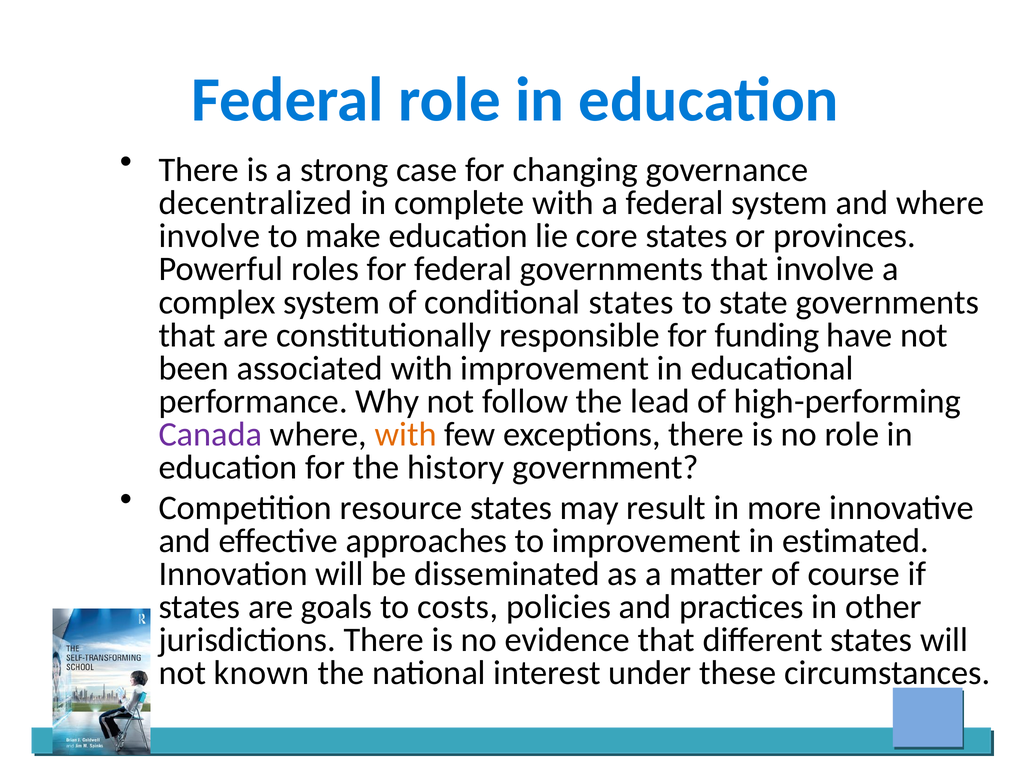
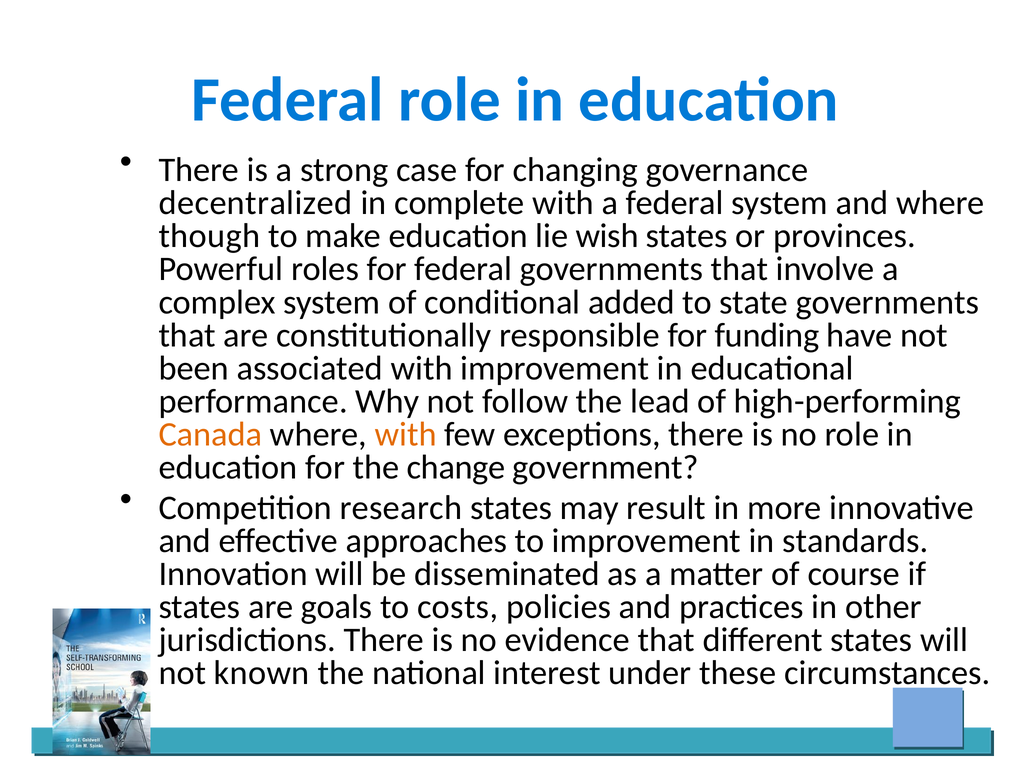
involve: involve -> though (209, 236)
core: core -> wish (607, 236)
conditional states: states -> added (631, 302)
Canada colour: purple -> orange (210, 434)
history: history -> change (456, 467)
resource: resource -> research (401, 507)
estimated: estimated -> standards (855, 540)
